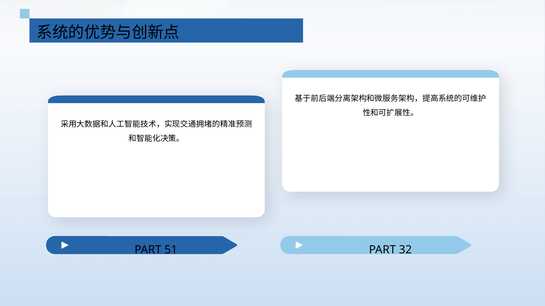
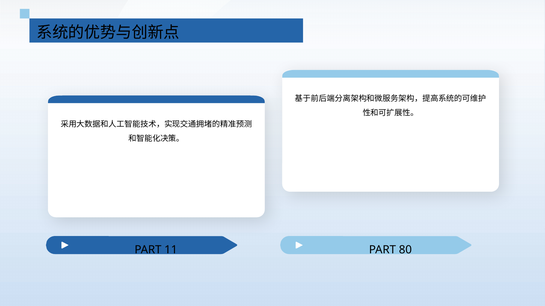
51: 51 -> 11 (171, 250)
32: 32 -> 80 (405, 250)
